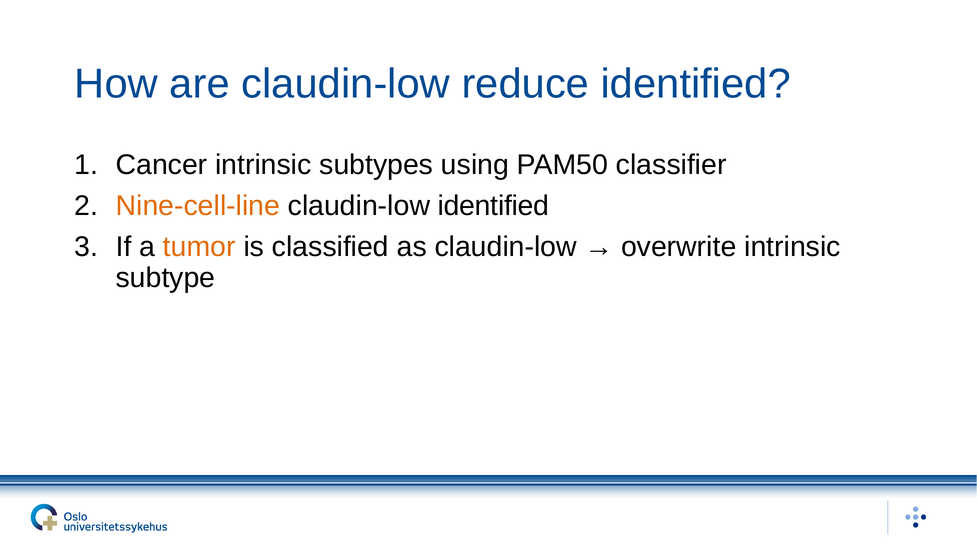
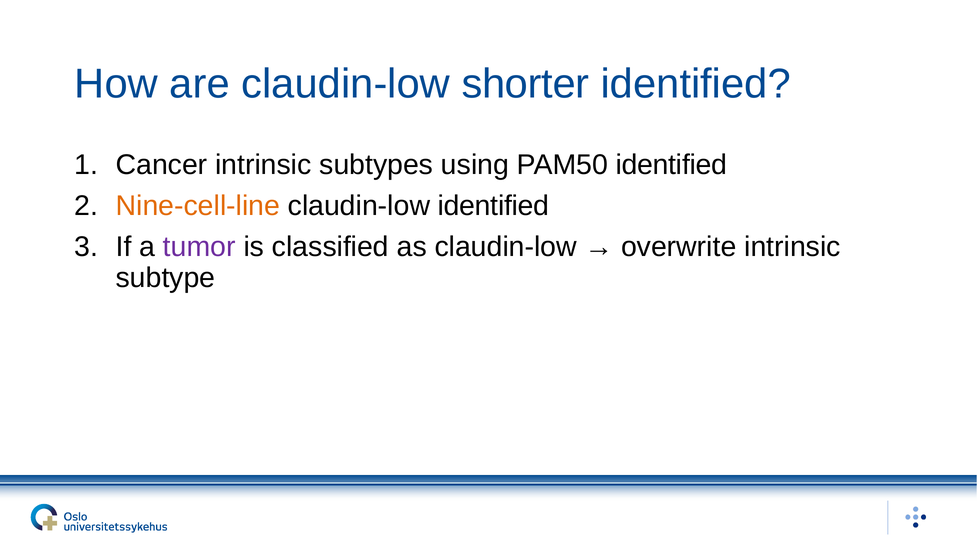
reduce: reduce -> shorter (525, 84)
PAM50 classifier: classifier -> identified (671, 165)
tumor colour: orange -> purple (199, 247)
